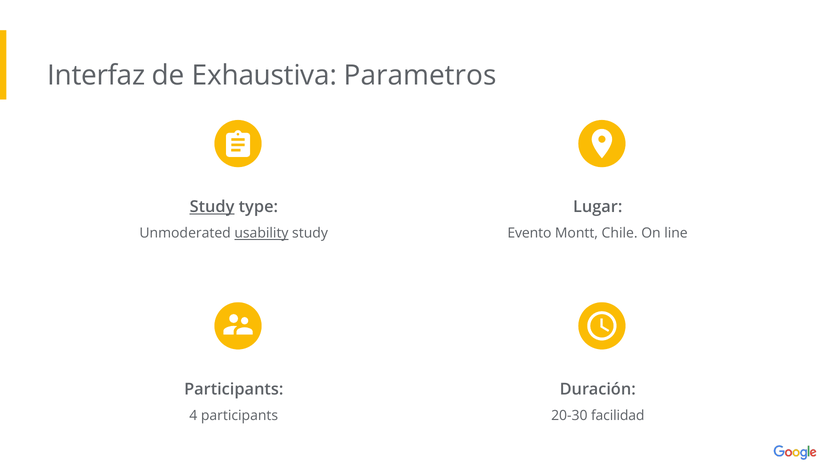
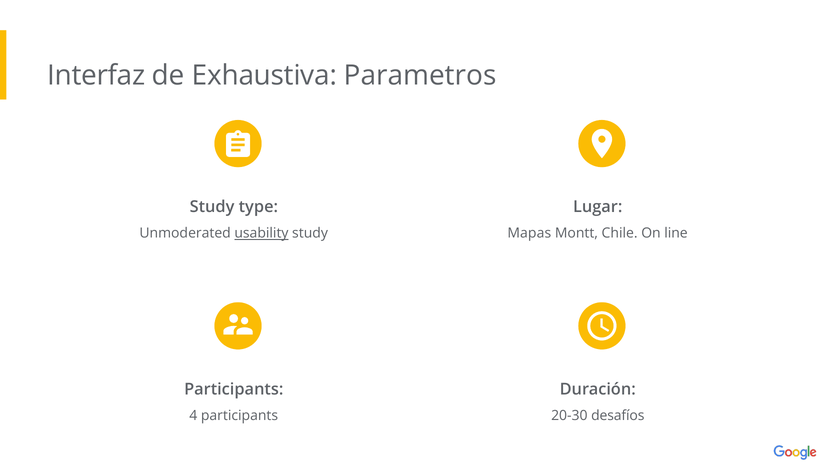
Study underline: present -> none (212, 207)
Evento: Evento -> Mapas (529, 233)
facilidad: facilidad -> desafíos (618, 415)
